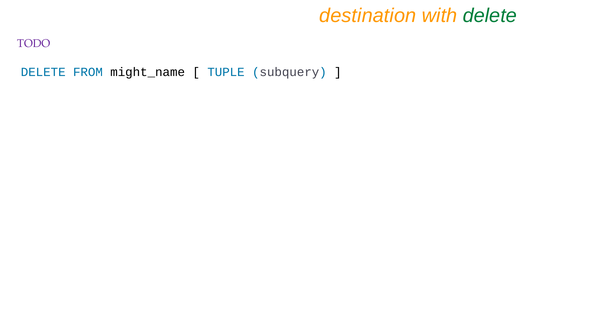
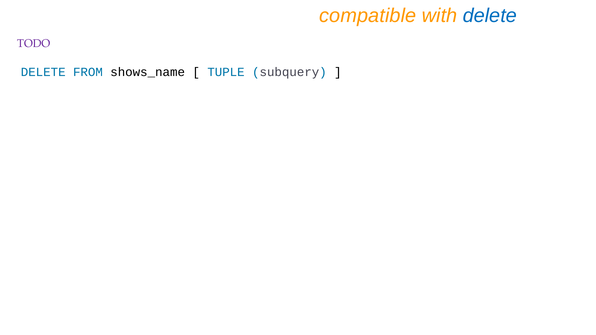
destination: destination -> compatible (368, 16)
delete colour: green -> blue (490, 16)
might_name: might_name -> shows_name (148, 72)
